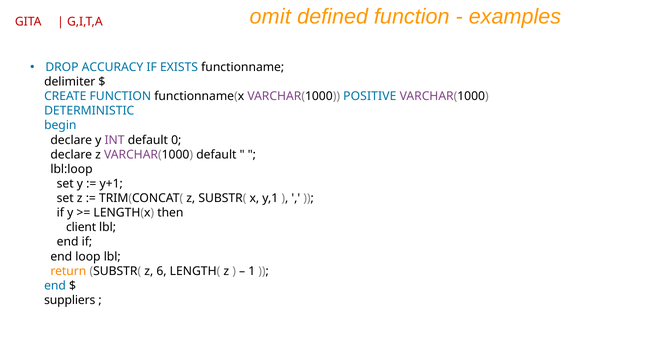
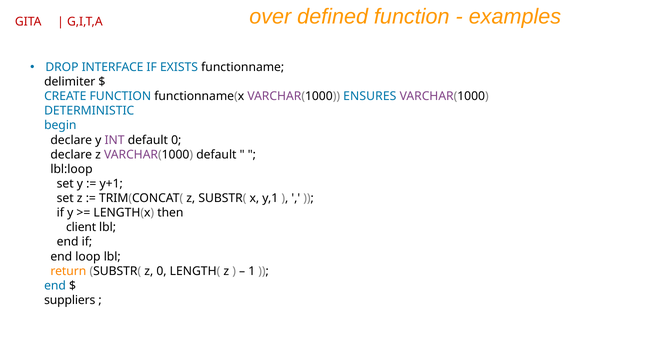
omit: omit -> over (270, 17)
ACCURACY: ACCURACY -> INTERFACE (113, 67)
POSITIVE: POSITIVE -> ENSURES (370, 96)
z 6: 6 -> 0 (162, 271)
